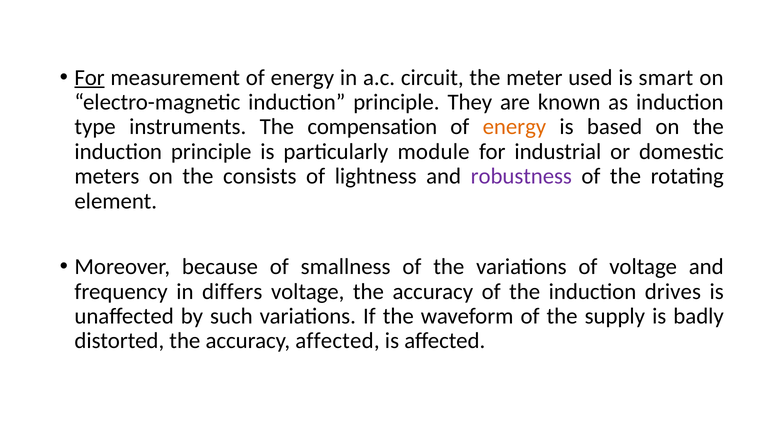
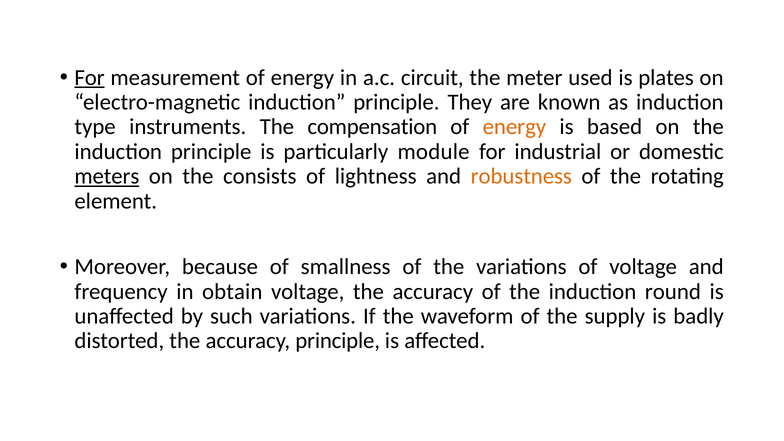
smart: smart -> plates (666, 78)
meters underline: none -> present (107, 176)
robustness colour: purple -> orange (521, 176)
differs: differs -> obtain (232, 291)
drives: drives -> round (673, 291)
accuracy affected: affected -> principle (338, 341)
